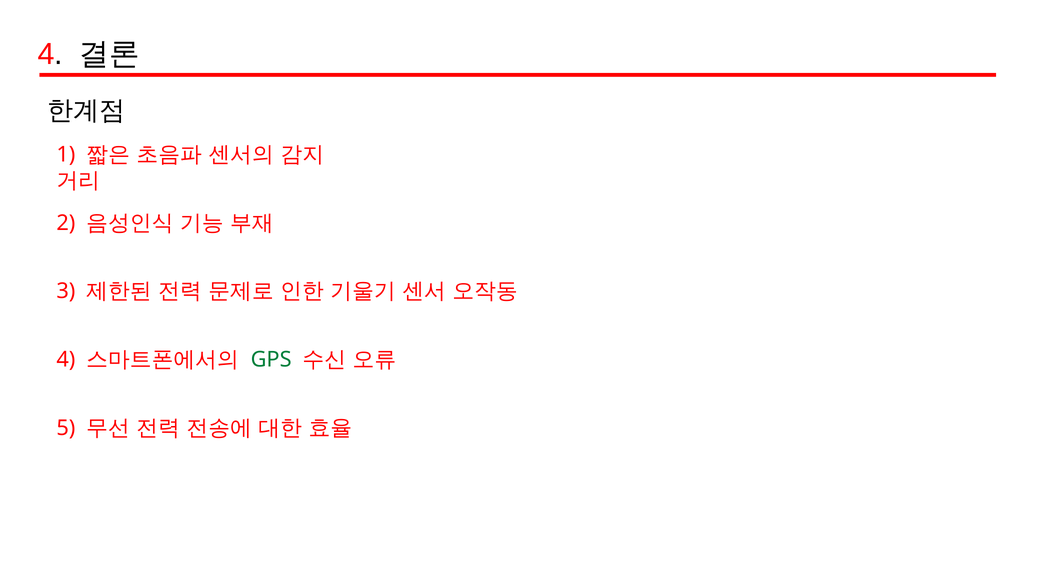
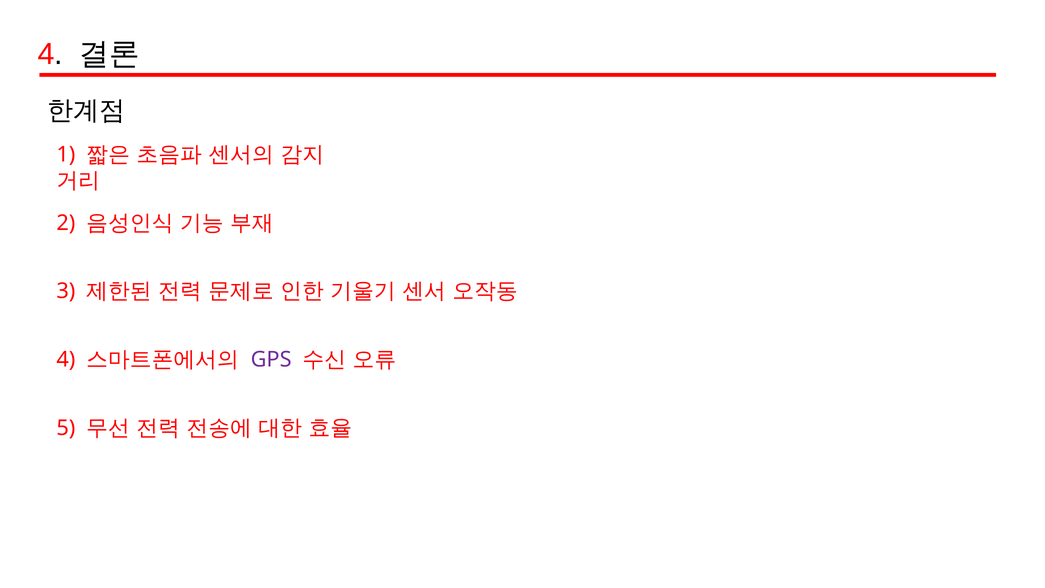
GPS colour: green -> purple (271, 360)
